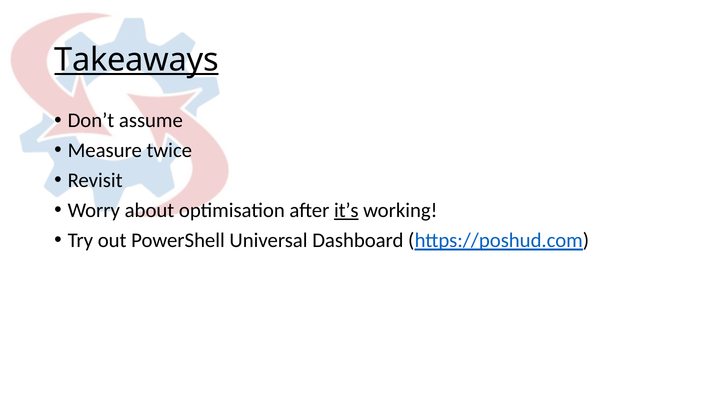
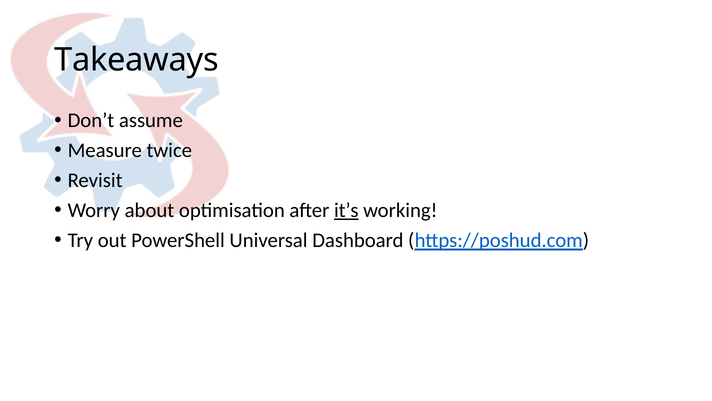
Takeaways underline: present -> none (136, 60)
